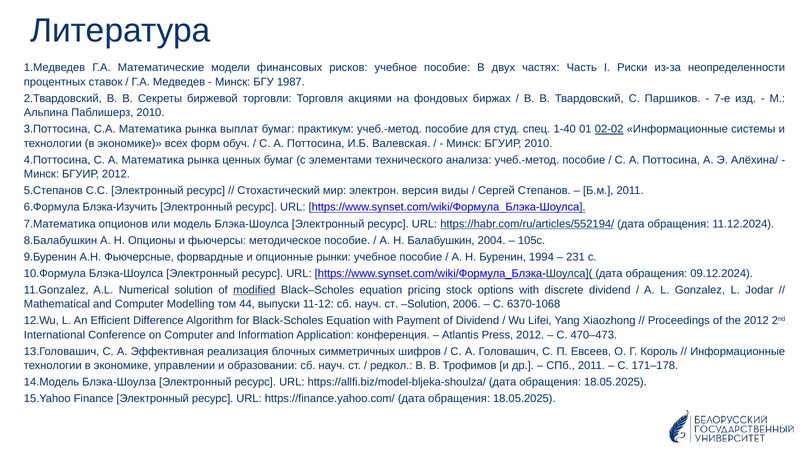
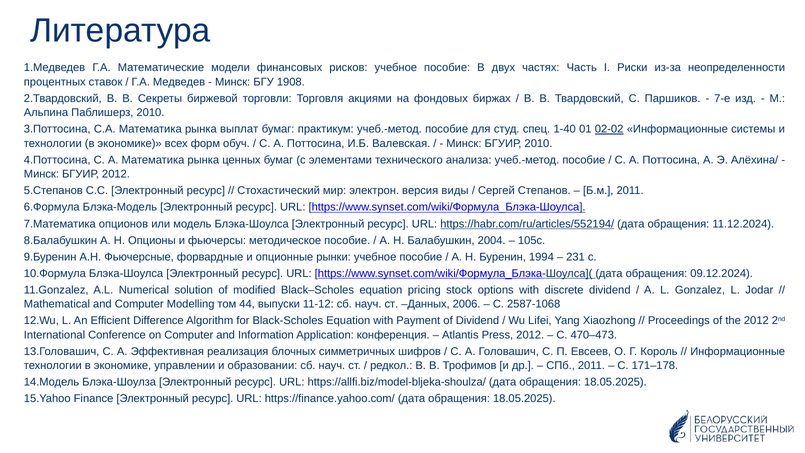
1987: 1987 -> 1908 (291, 82)
Блэка-Изучить: Блэка-Изучить -> Блэка-Модель (120, 207)
modified underline: present -> none (254, 290)
ст Solution: Solution -> Данных (425, 304)
6370-1068: 6370-1068 -> 2587-1068 (534, 304)
